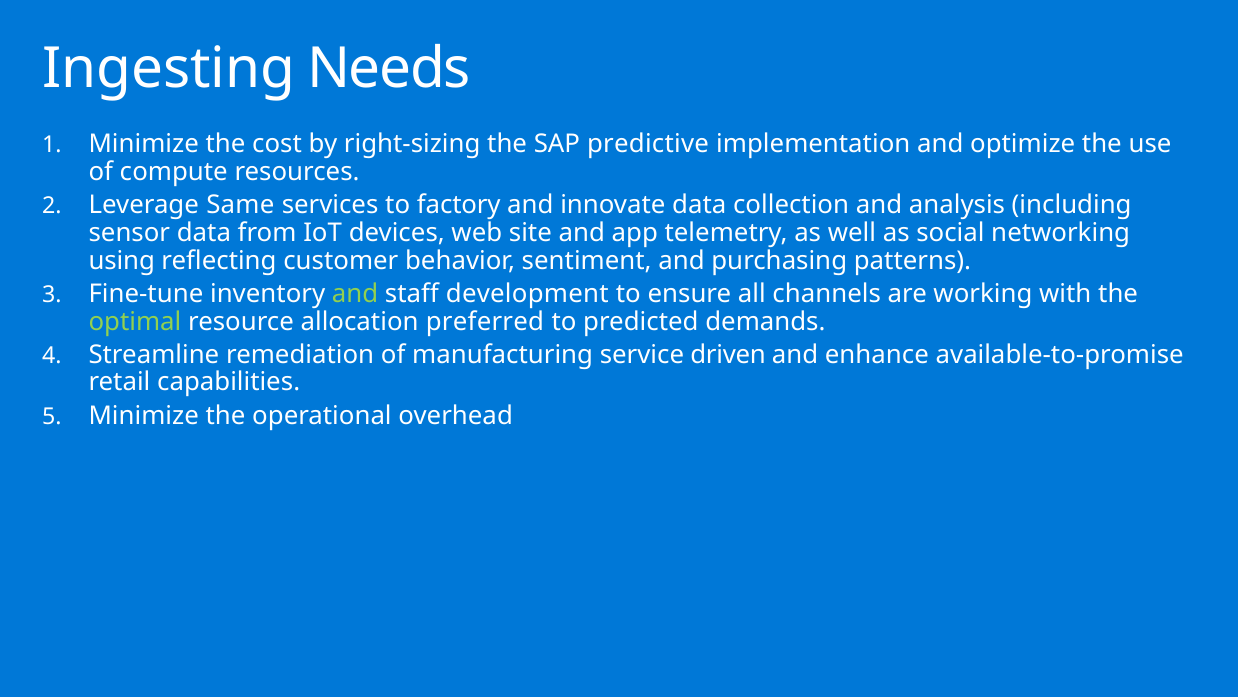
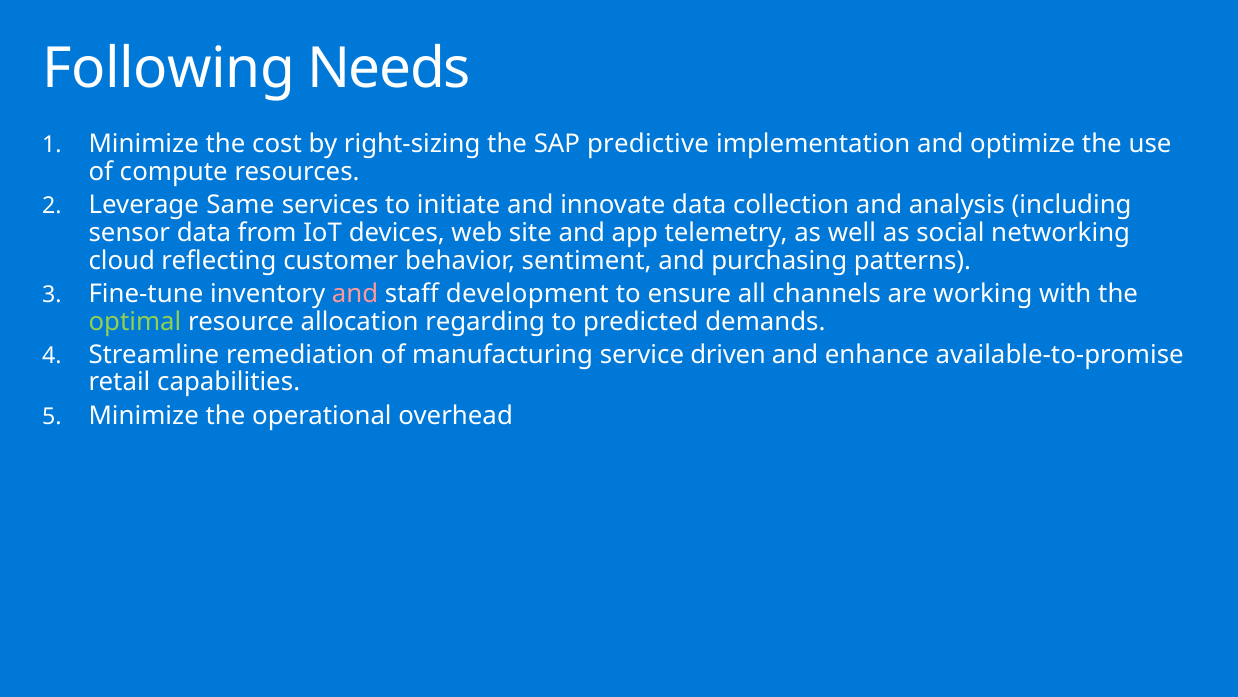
Ingesting: Ingesting -> Following (169, 69)
factory: factory -> initiate (459, 205)
using: using -> cloud (122, 260)
and colour: light green -> pink (355, 293)
preferred: preferred -> regarding (485, 321)
